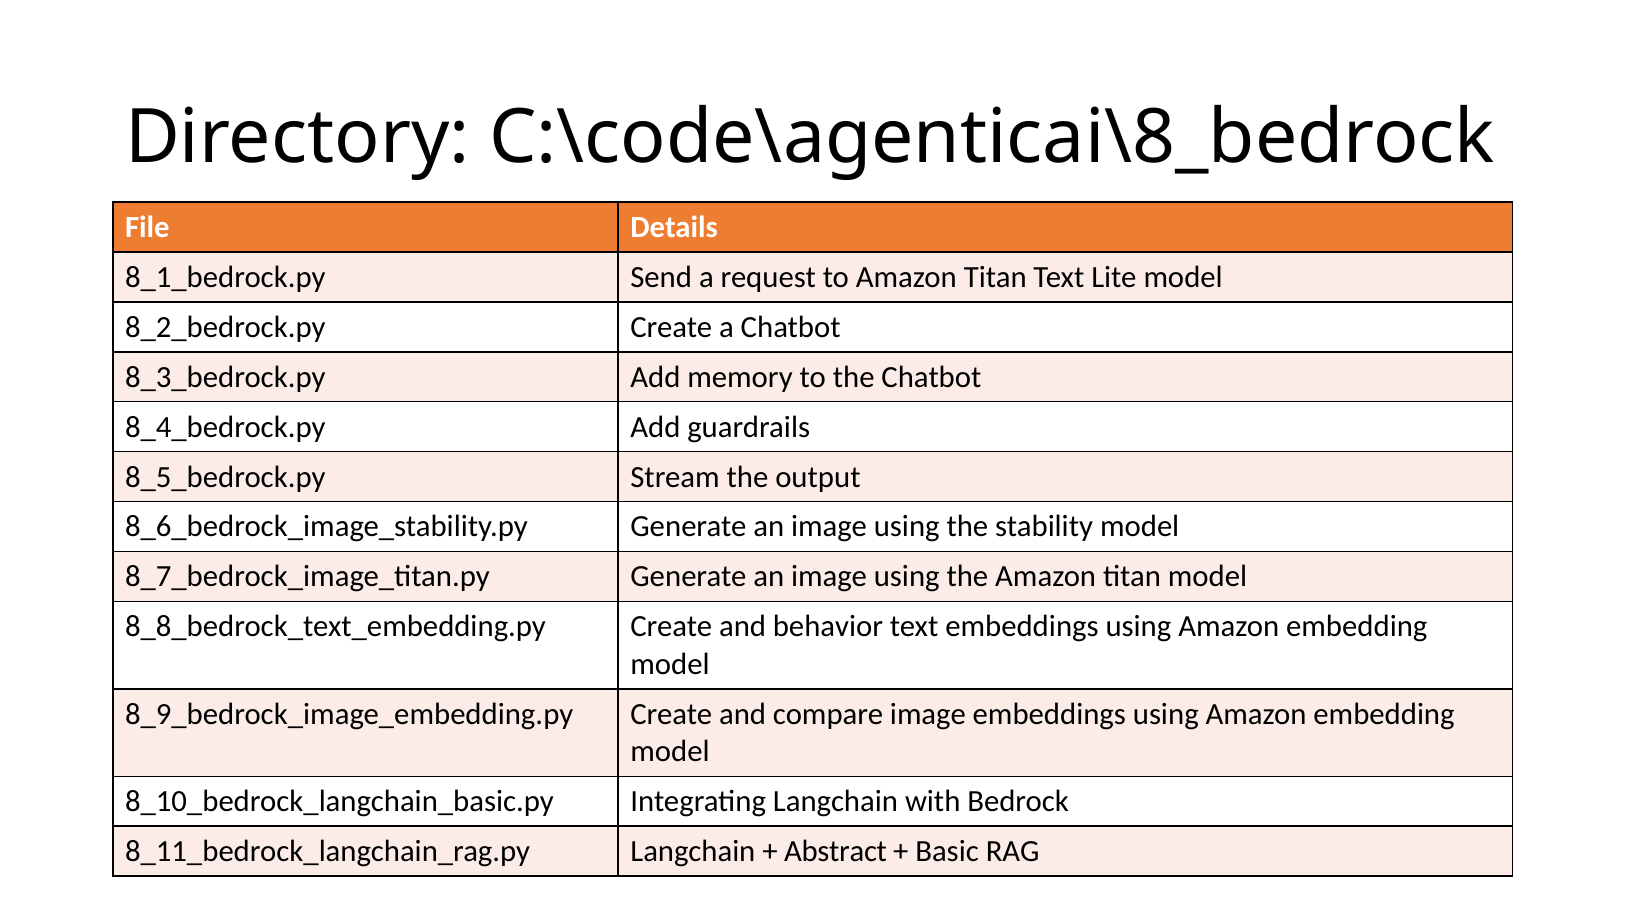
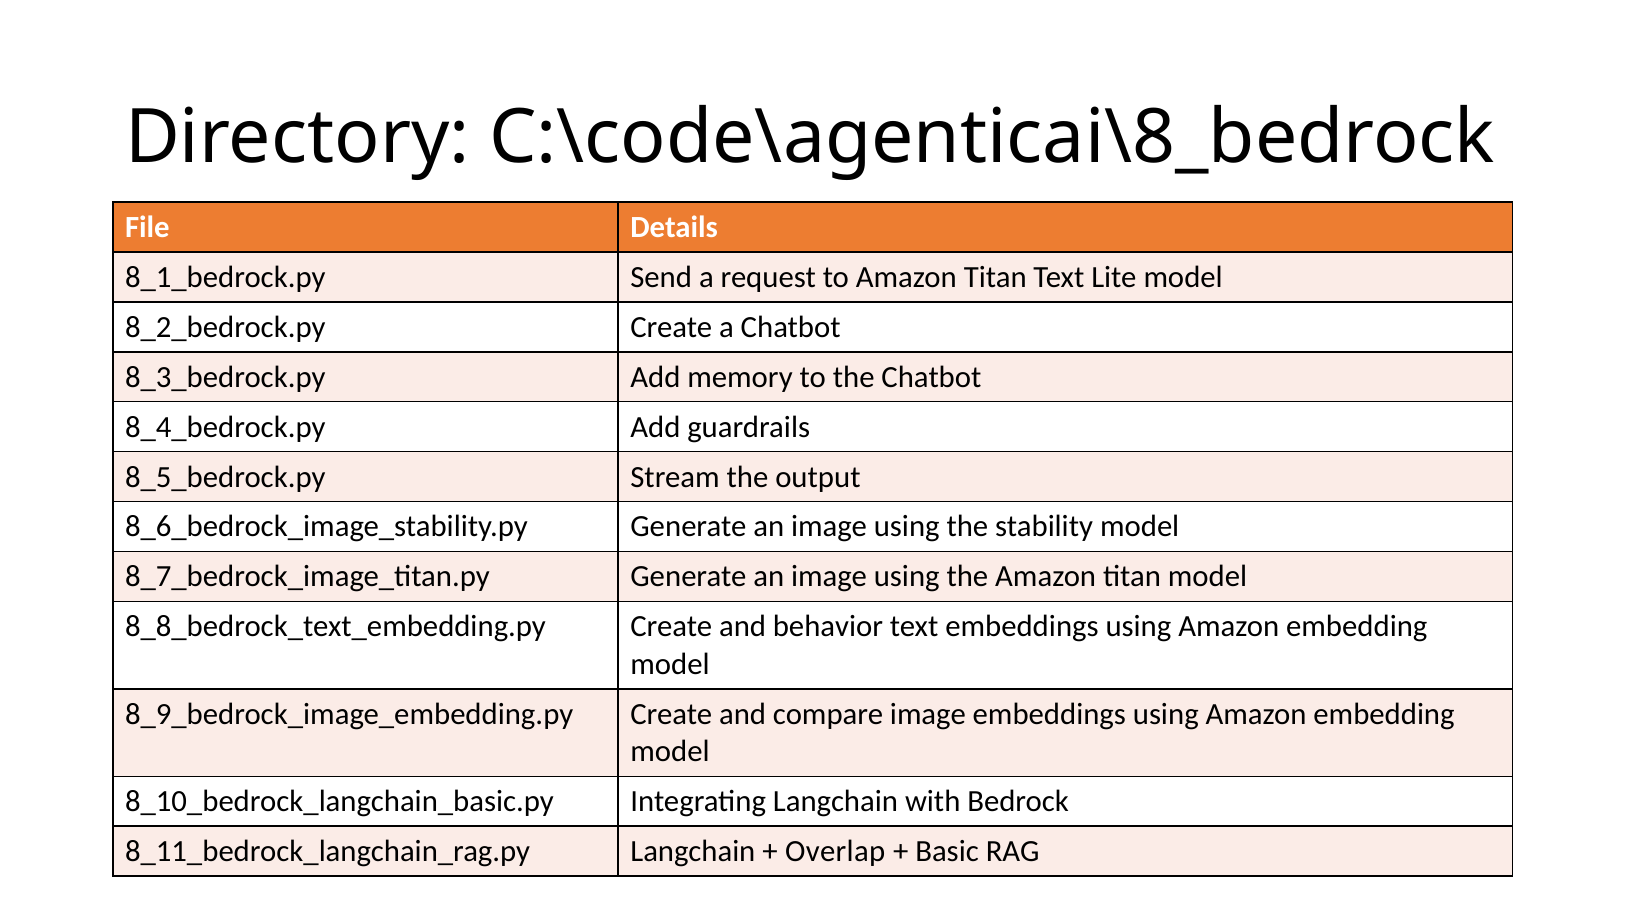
Abstract: Abstract -> Overlap (835, 852)
